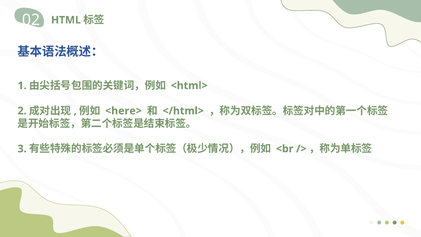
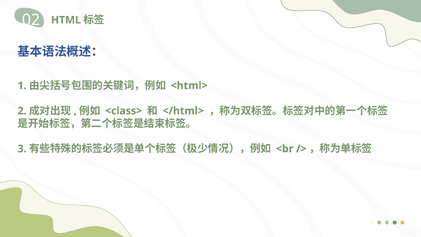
<here>: <here> -> <class> (124, 111)
